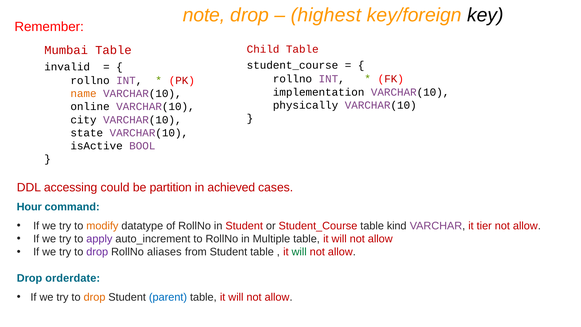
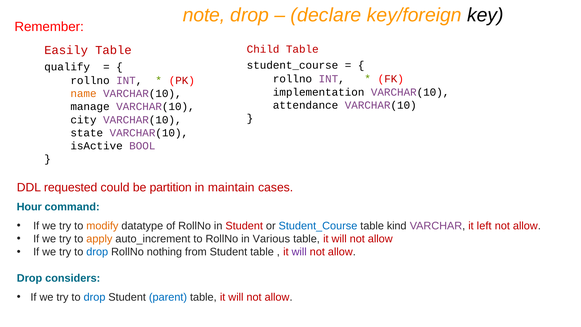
highest: highest -> declare (326, 15)
Mumbai: Mumbai -> Easily (66, 50)
invalid: invalid -> qualify (67, 67)
physically: physically -> attendance (306, 105)
online: online -> manage (90, 107)
accessing: accessing -> requested (71, 187)
achieved: achieved -> maintain (231, 187)
Student_Course colour: red -> blue (318, 226)
tier: tier -> left (484, 226)
apply colour: purple -> orange (99, 239)
Multiple: Multiple -> Various (271, 239)
drop colour: purple -> blue (97, 252)
aliases: aliases -> nothing (164, 252)
will colour: green -> purple (299, 252)
orderdate: orderdate -> considers (73, 278)
drop colour: orange -> blue (94, 297)
